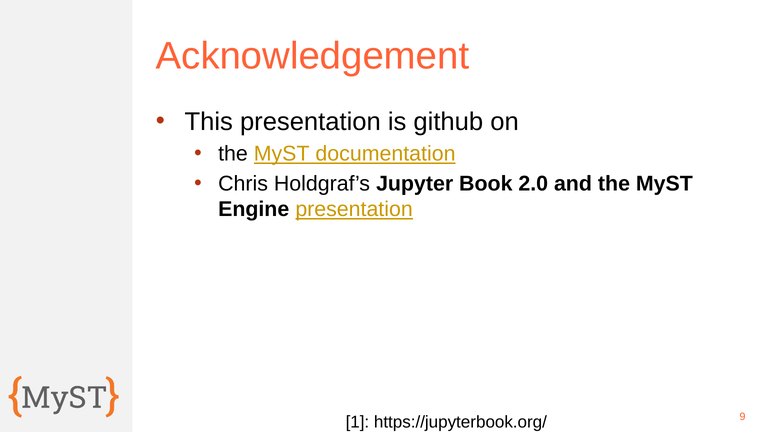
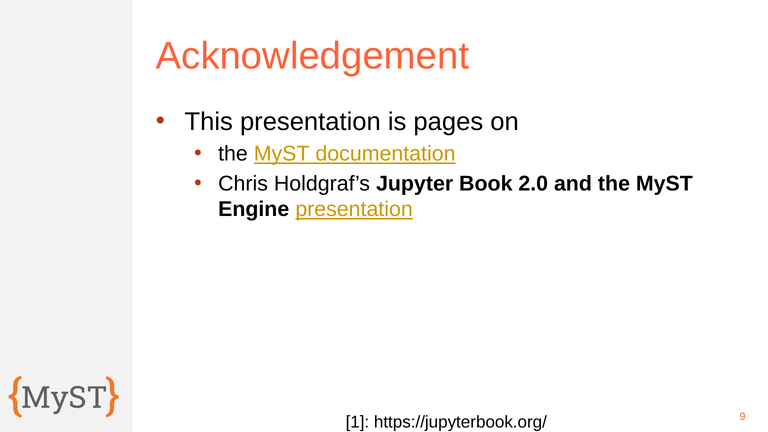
github: github -> pages (448, 122)
